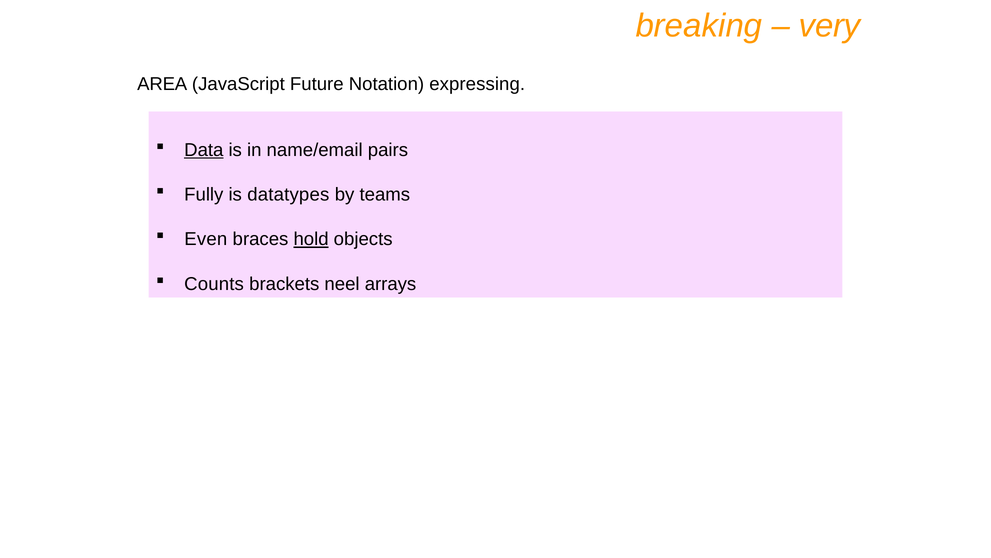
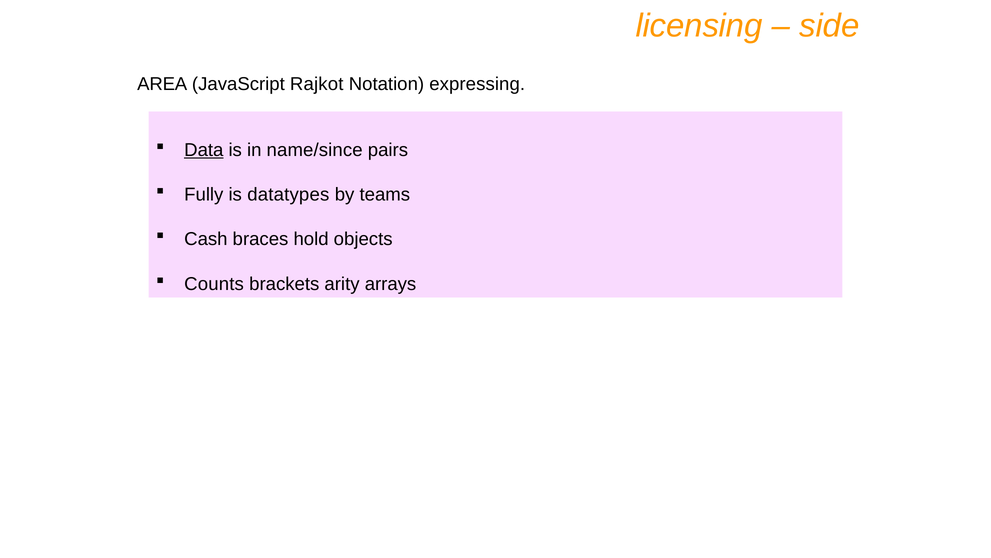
breaking: breaking -> licensing (699, 26)
very: very -> side (829, 26)
Future: Future -> Rajkot (317, 84)
name/email: name/email -> name/since (315, 150)
Even: Even -> Cash (206, 239)
hold underline: present -> none (311, 239)
neel: neel -> arity (342, 284)
